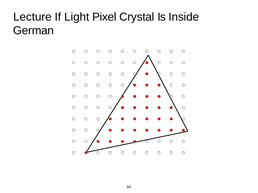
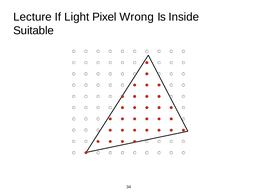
Crystal: Crystal -> Wrong (137, 17)
German: German -> Suitable (34, 31)
